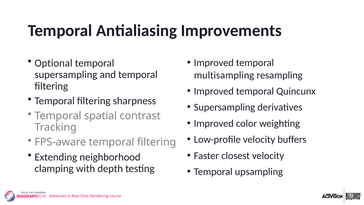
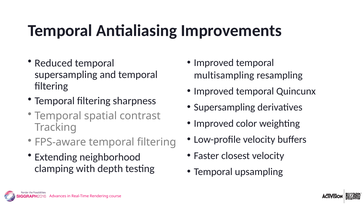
Optional: Optional -> Reduced (54, 63)
